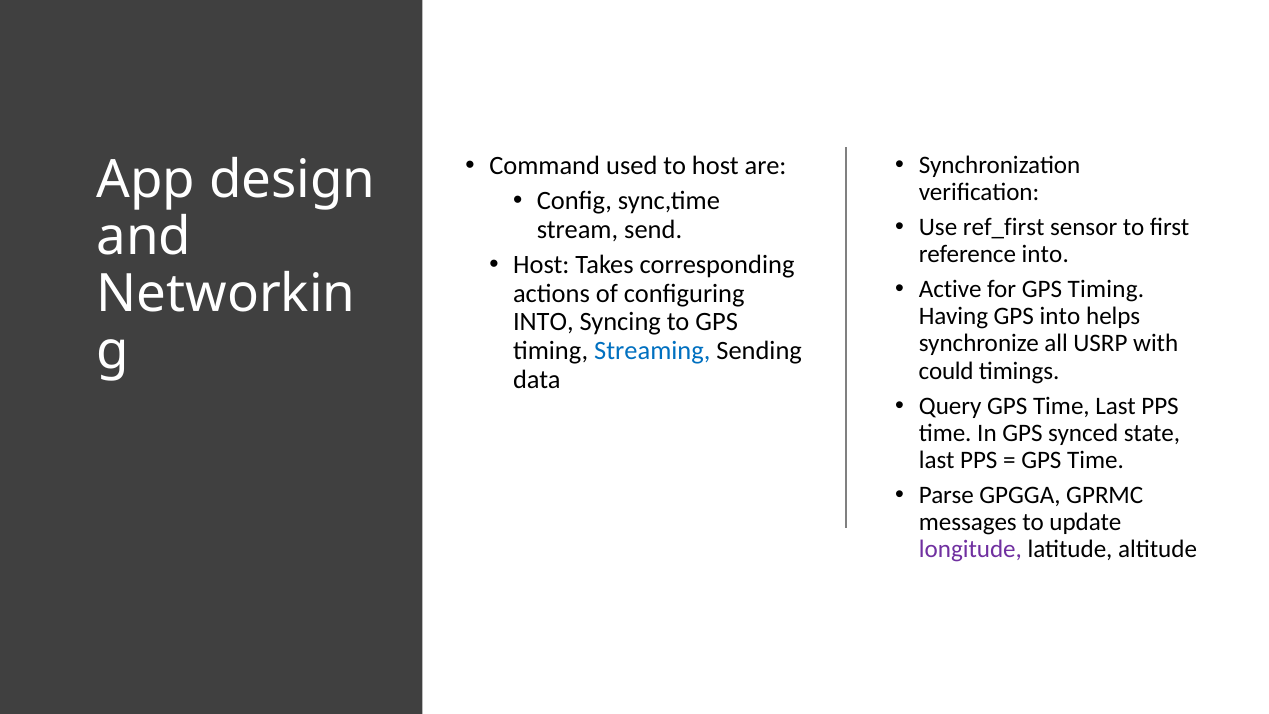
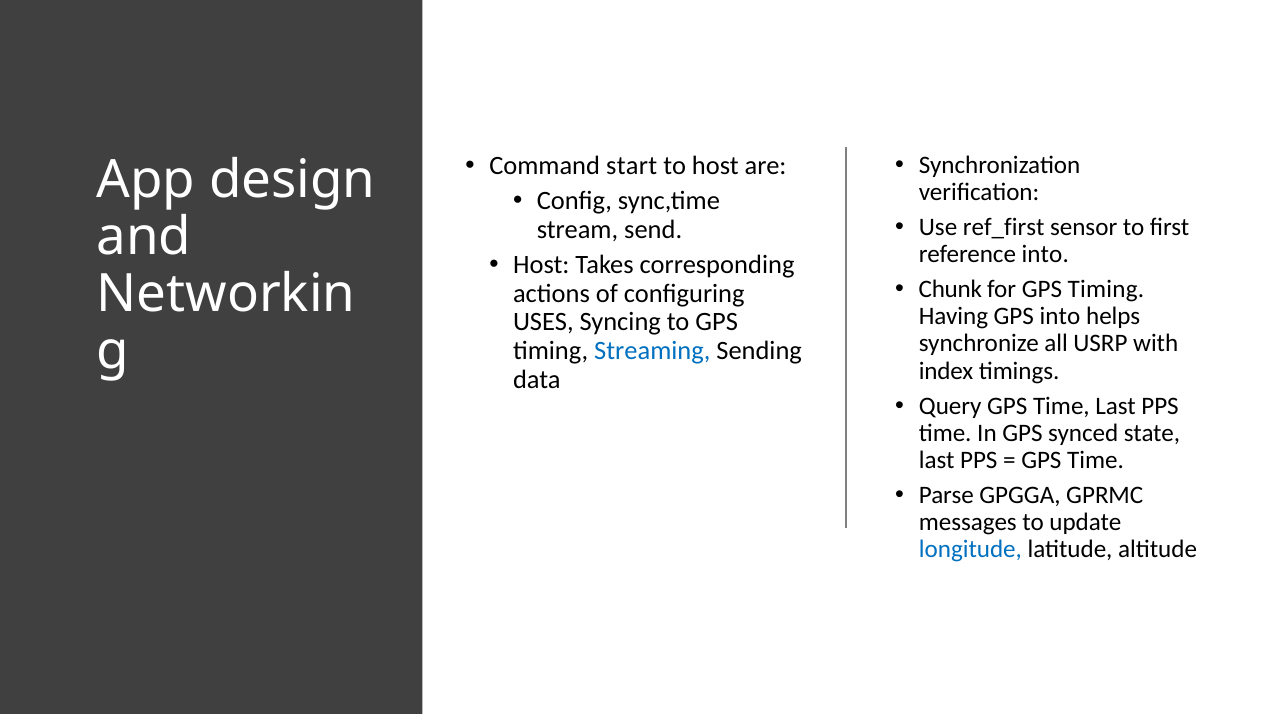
used: used -> start (632, 166)
Active: Active -> Chunk (950, 289)
INTO: INTO -> USES (543, 322)
could: could -> index (946, 371)
longitude colour: purple -> blue (970, 549)
